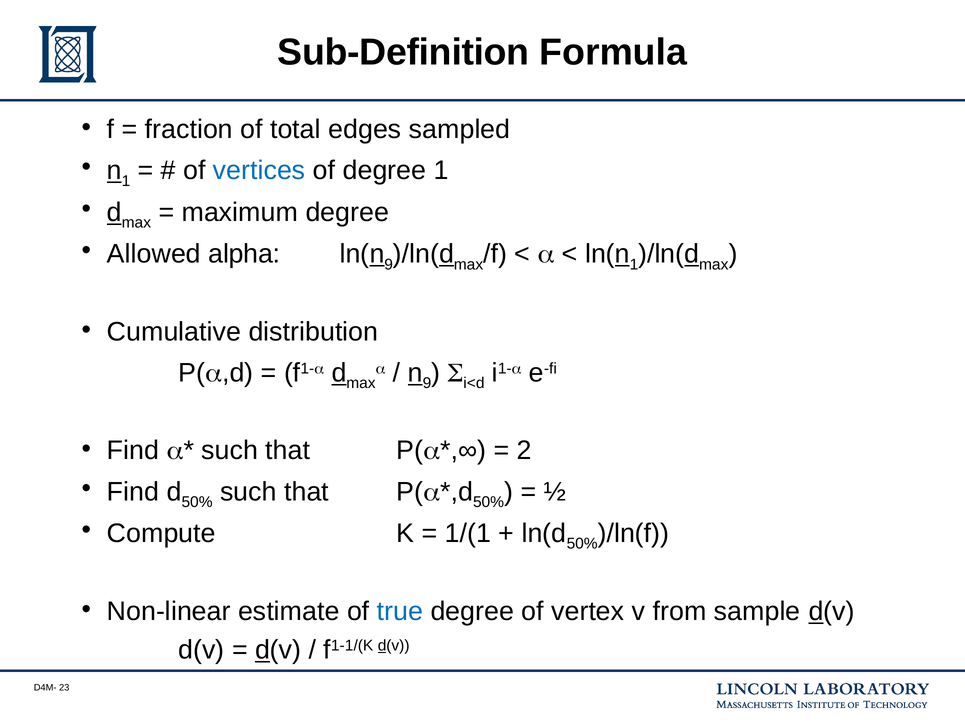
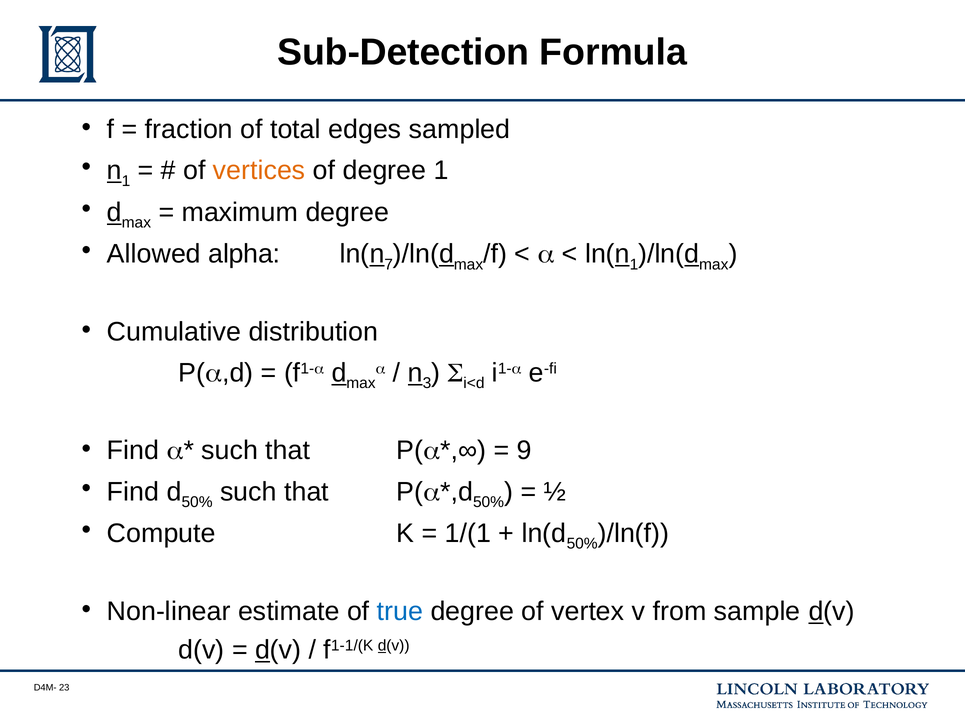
Sub-Definition: Sub-Definition -> Sub-Detection (403, 52)
vertices colour: blue -> orange (259, 171)
9: 9 -> 7 (389, 264)
9: 9 -> 3 (427, 383)
2: 2 -> 9 (524, 450)
